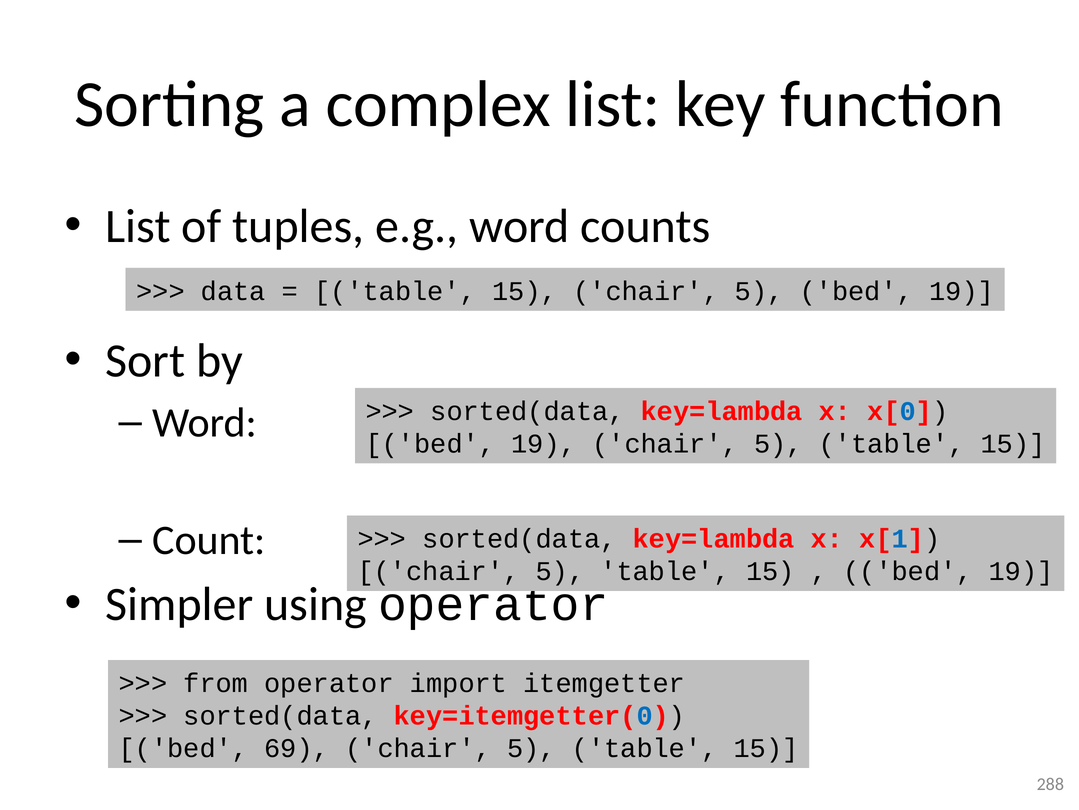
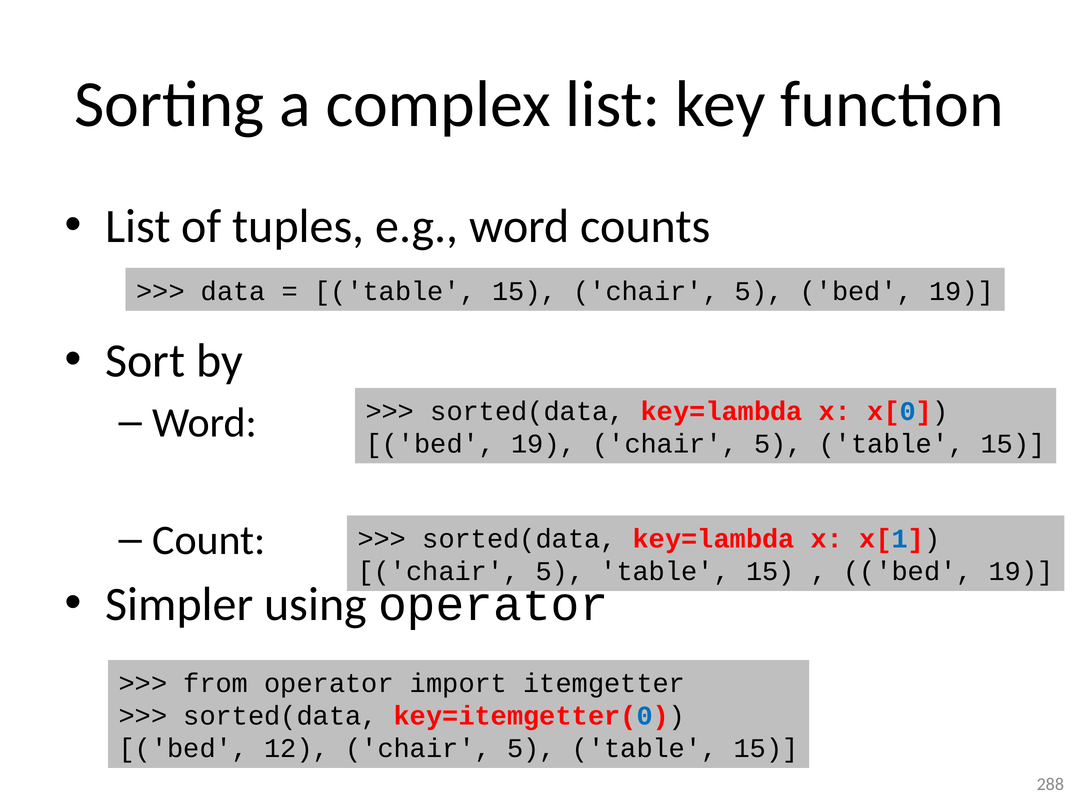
69: 69 -> 12 (297, 748)
